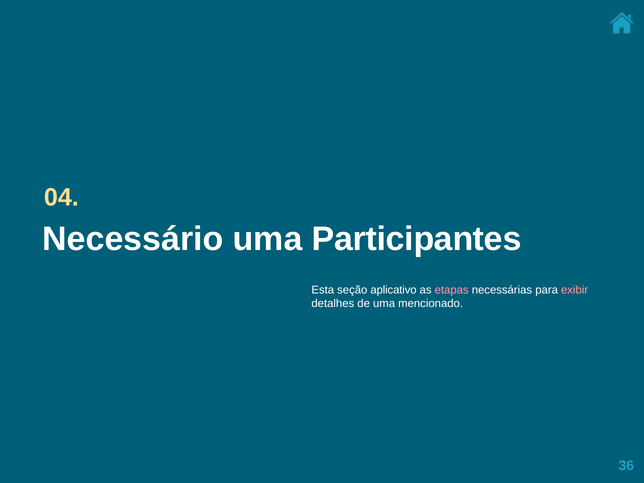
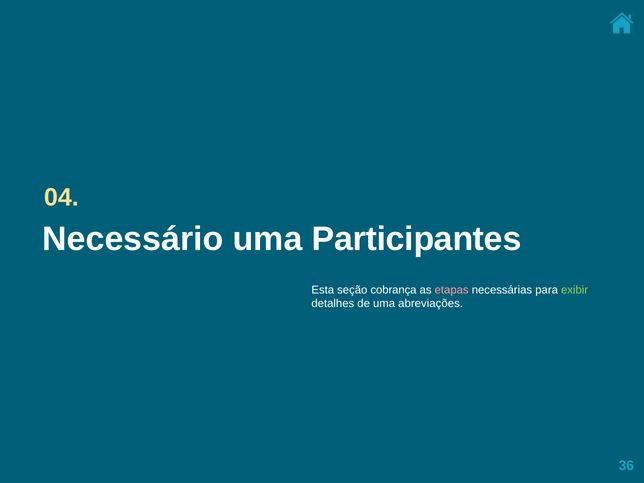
aplicativo: aplicativo -> cobrança (394, 290)
exibir colour: pink -> light green (575, 290)
mencionado: mencionado -> abreviações (431, 304)
